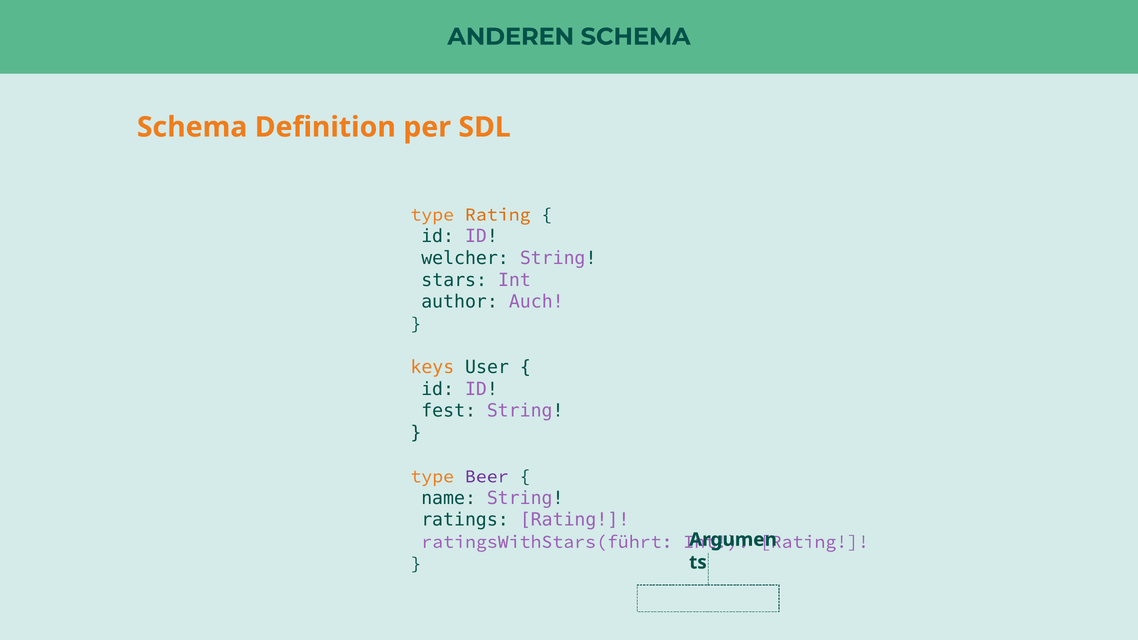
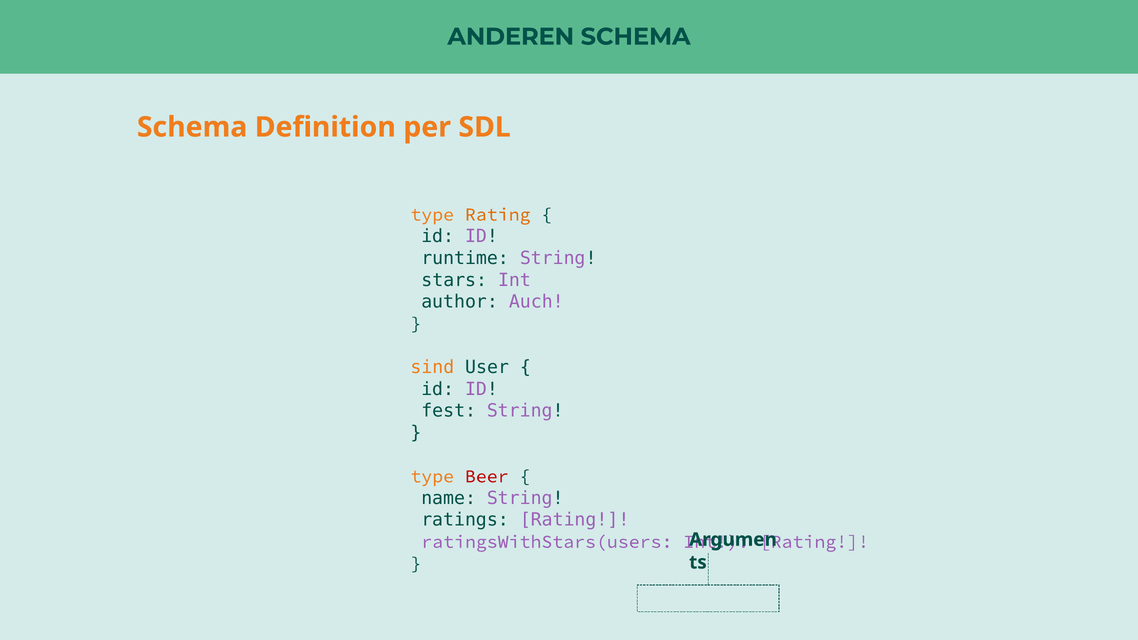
welcher: welcher -> runtime (465, 258)
keys: keys -> sind (432, 367)
Beer colour: purple -> red (487, 476)
ratingsWithStars(führt: ratingsWithStars(führt -> ratingsWithStars(users (547, 542)
